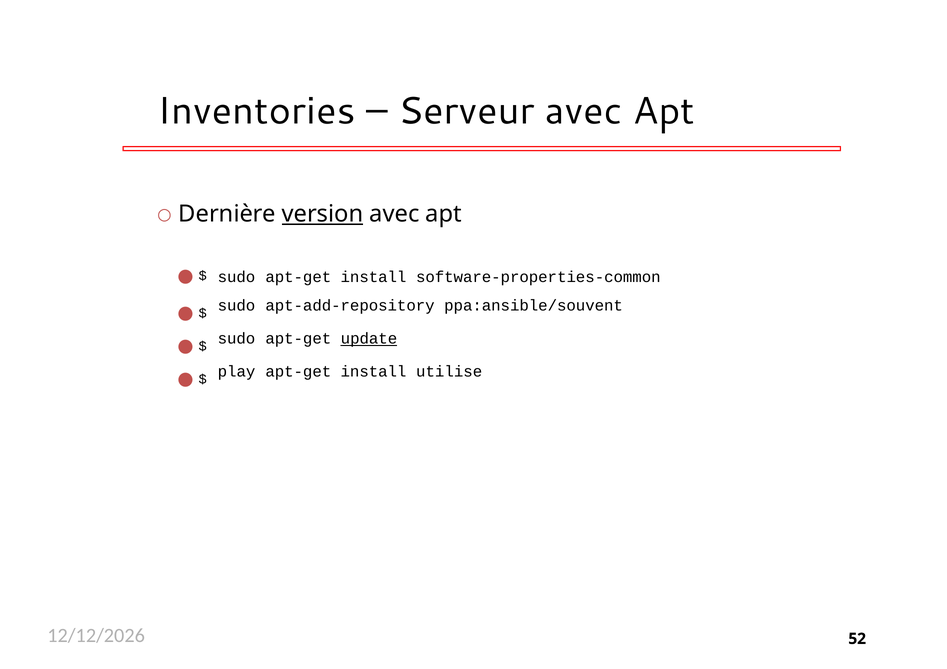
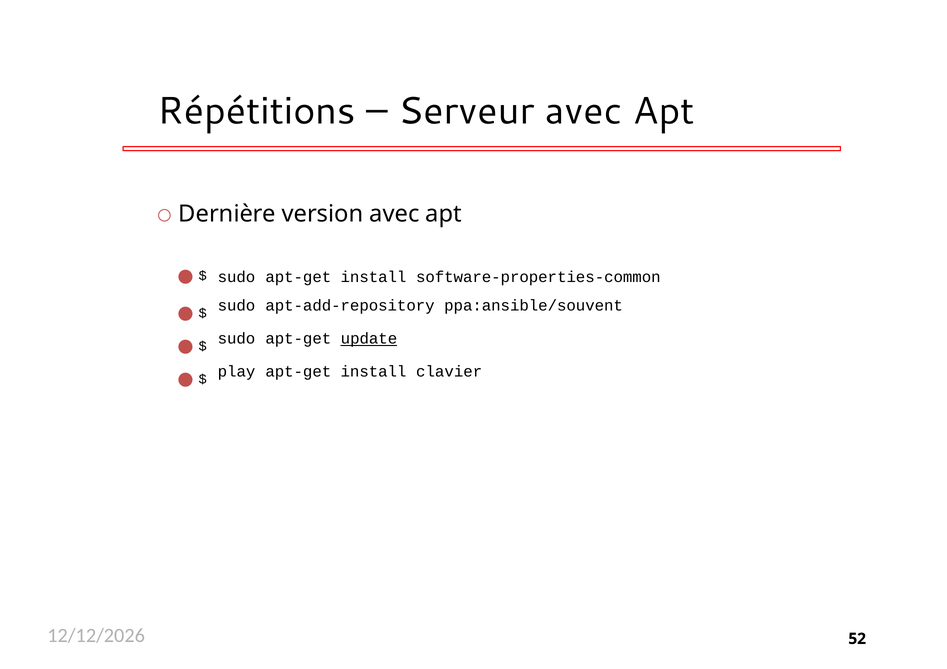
Inventories: Inventories -> Répétitions (257, 111)
version underline: present -> none (323, 214)
utilise: utilise -> clavier (449, 372)
